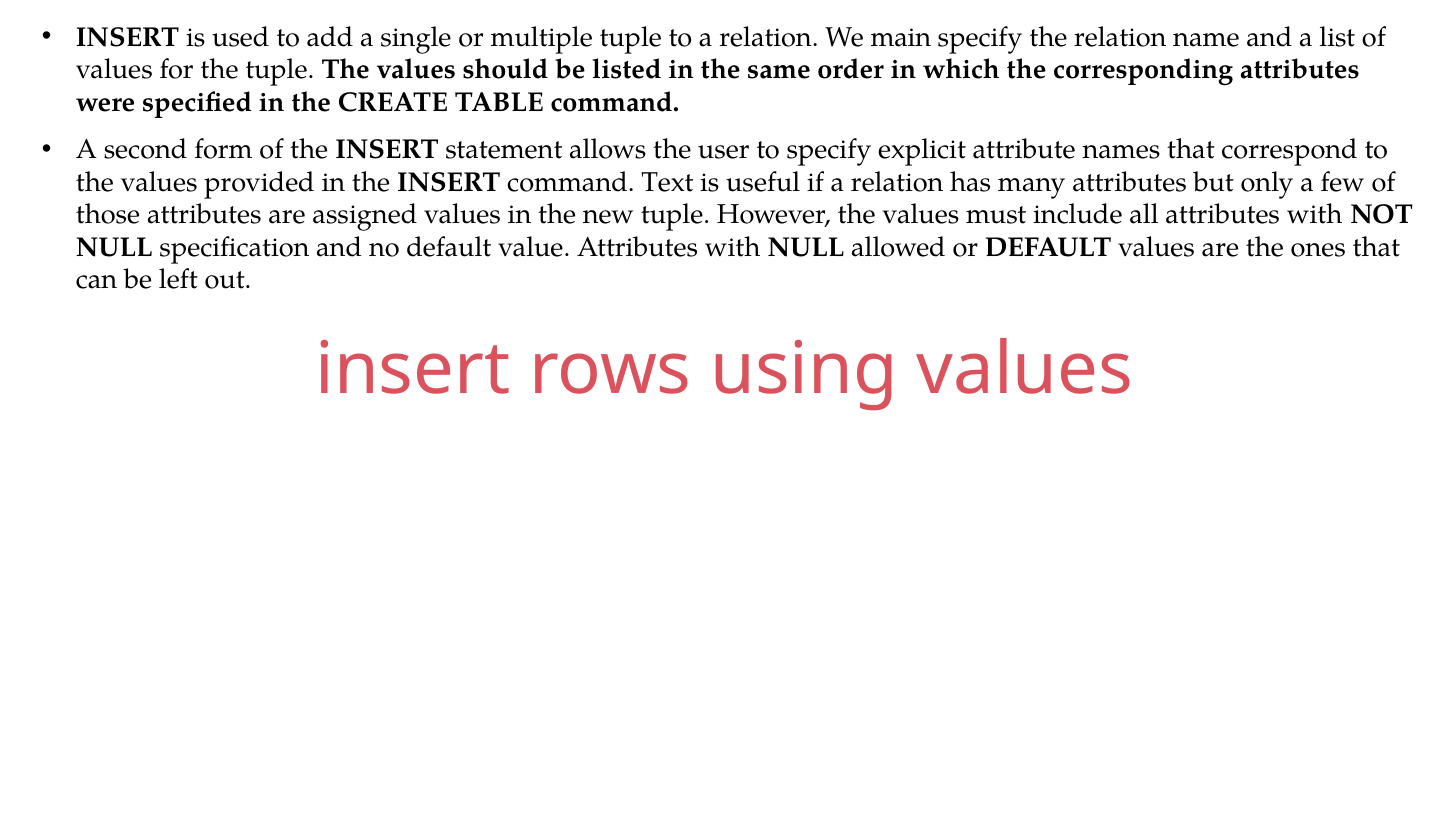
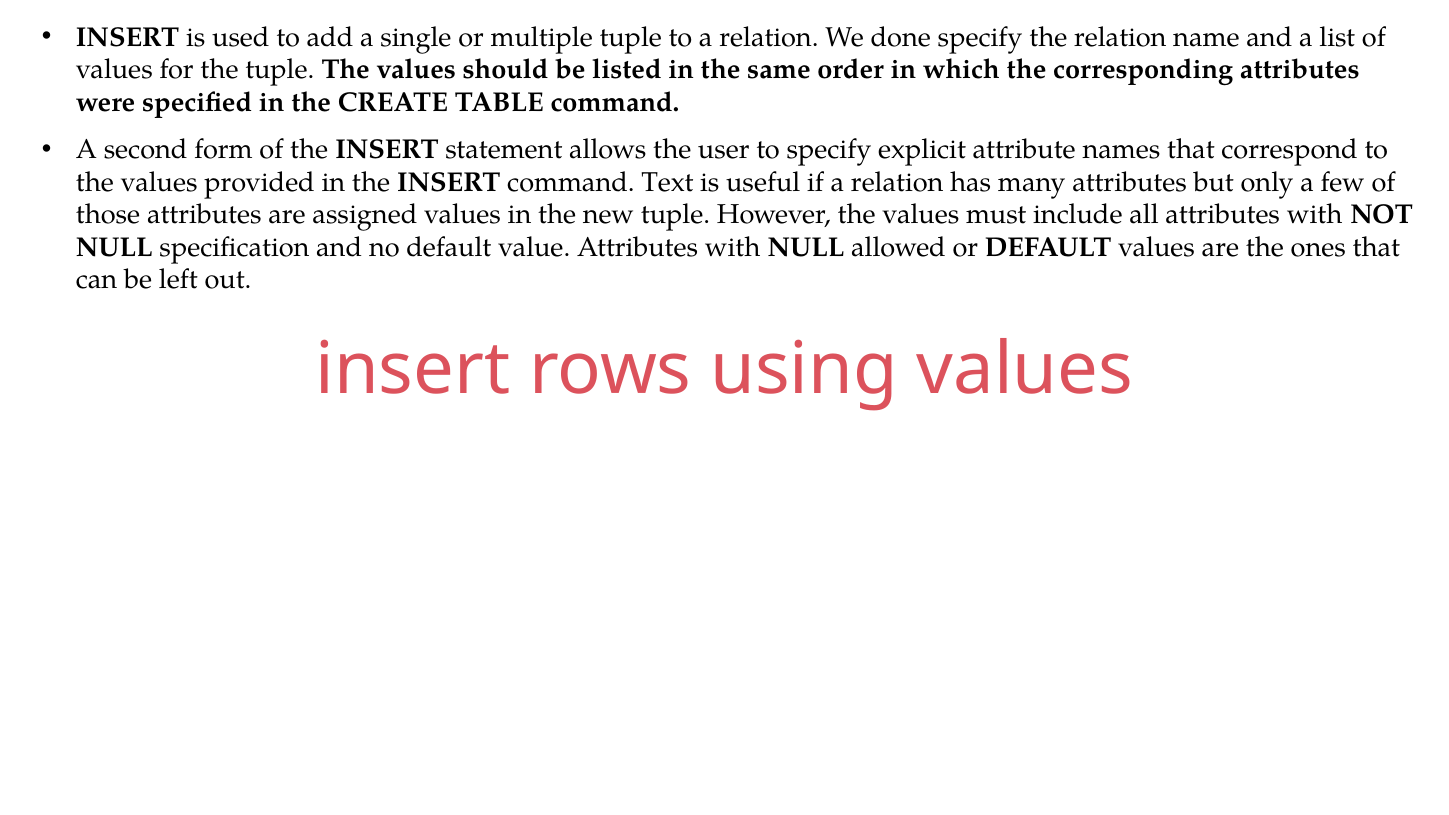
main: main -> done (901, 37)
